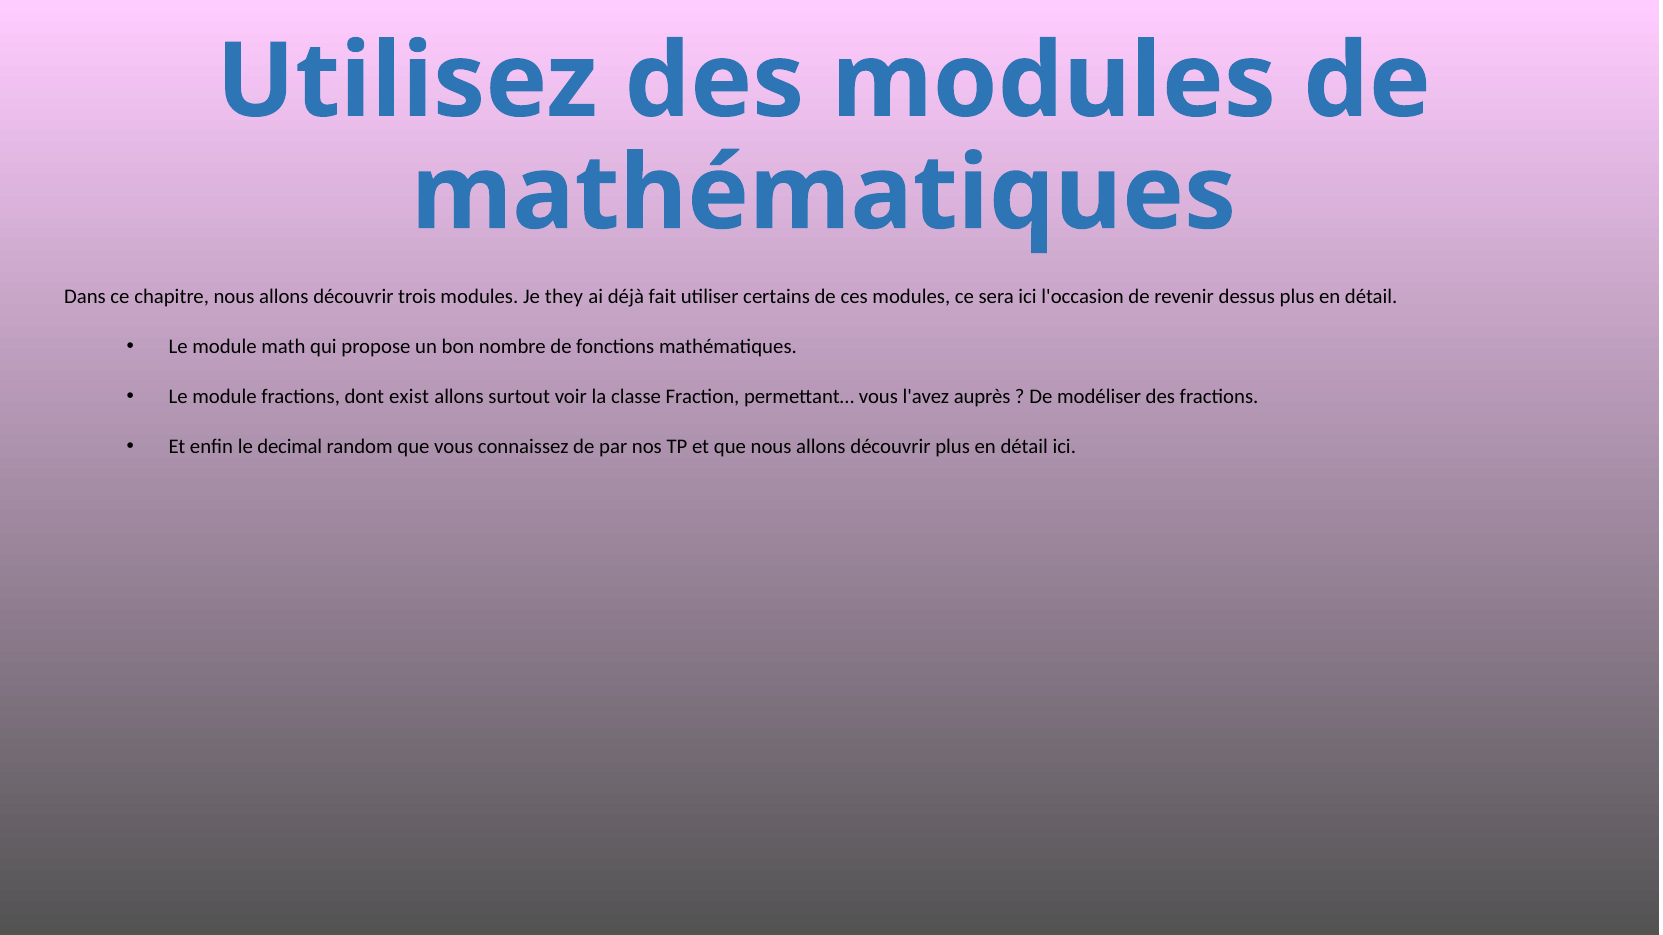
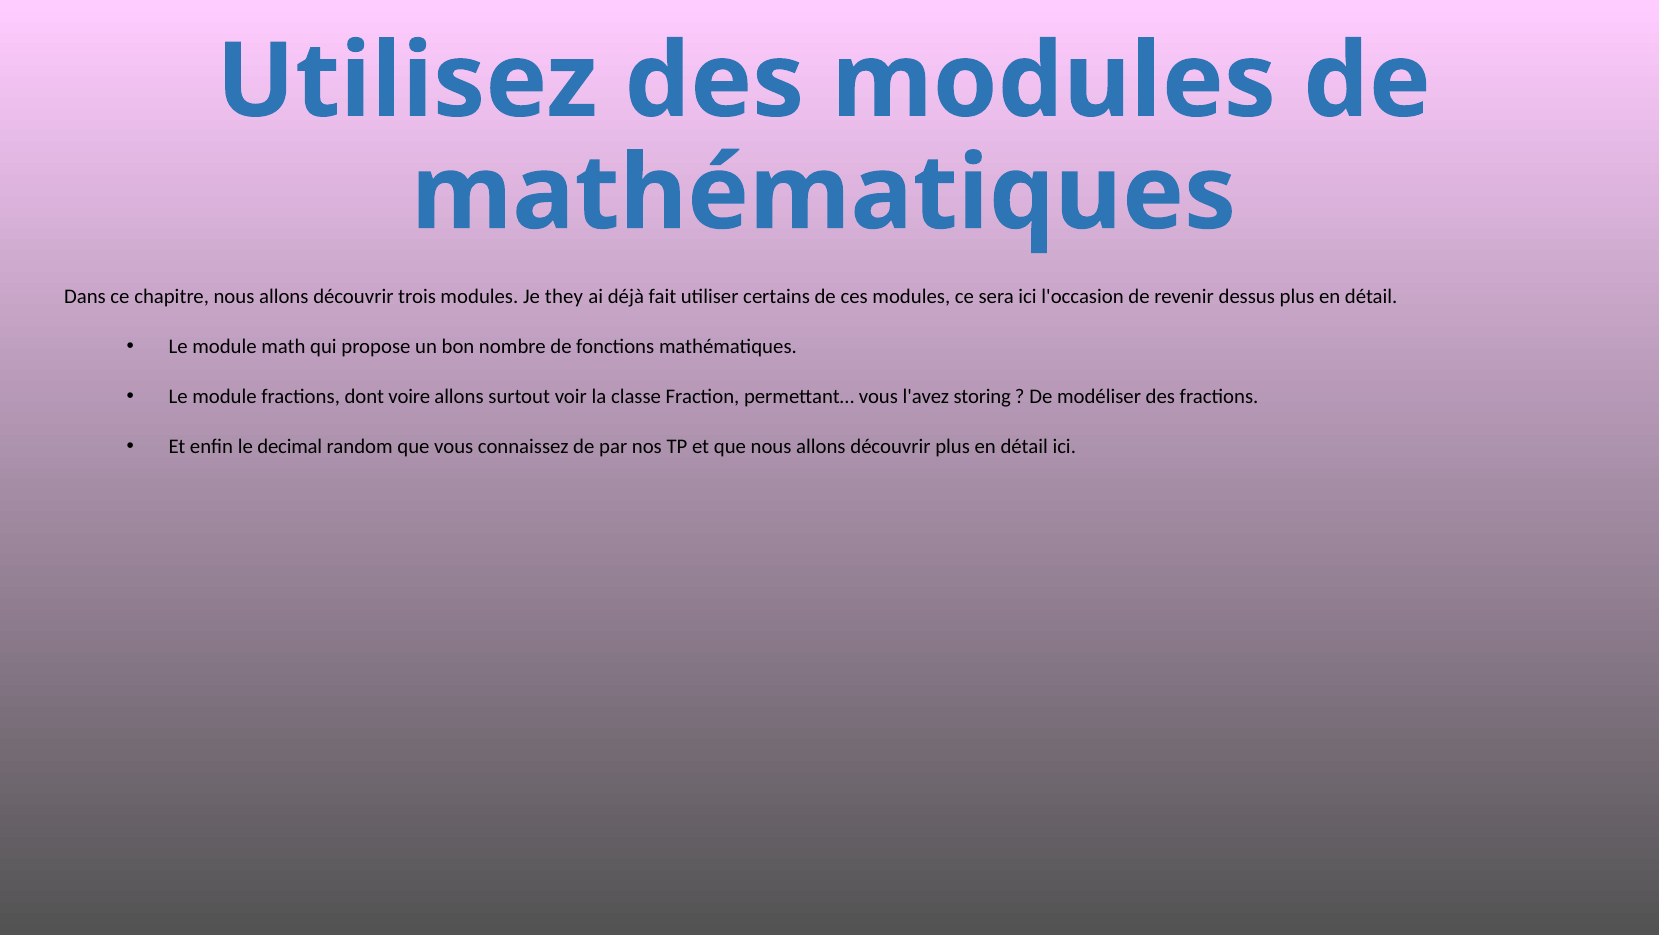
exist: exist -> voire (409, 397)
auprès: auprès -> storing (982, 397)
